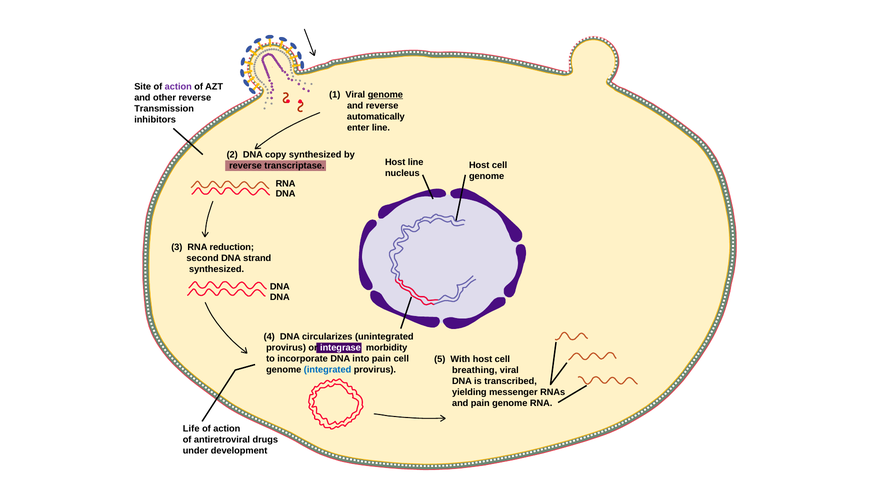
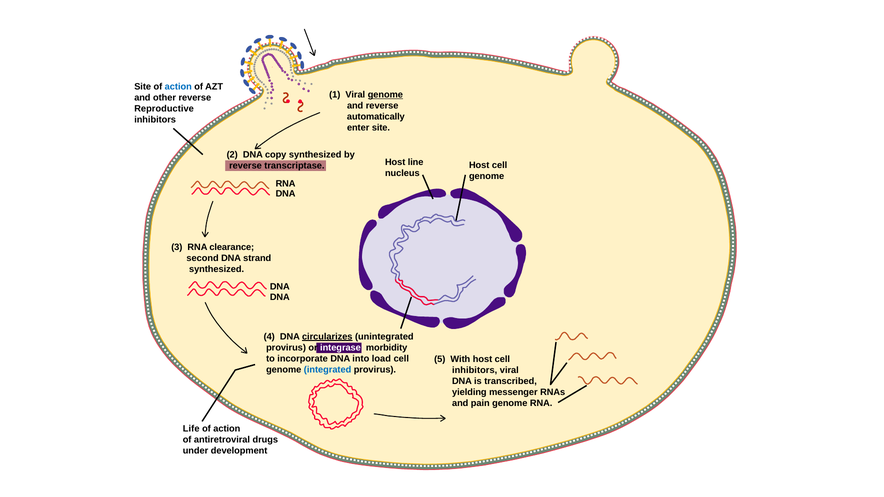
action colour: purple -> blue (178, 87)
Transmission: Transmission -> Reproductive (164, 109)
enter line: line -> site (381, 128)
reduction: reduction -> clearance (232, 247)
circularizes underline: none -> present (327, 337)
into pain: pain -> load (381, 359)
breathing: breathing -> inhibitors (475, 370)
